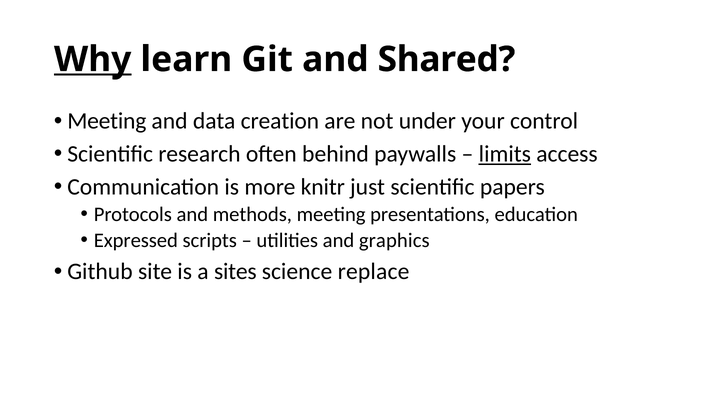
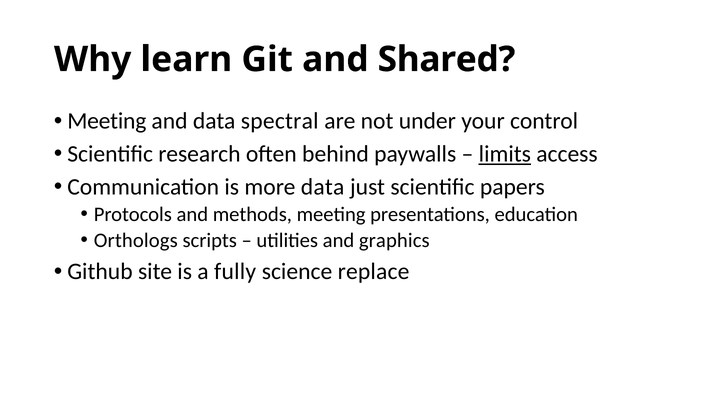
Why underline: present -> none (93, 59)
creation: creation -> spectral (280, 121)
more knitr: knitr -> data (323, 187)
Expressed: Expressed -> Orthologs (136, 241)
sites: sites -> fully (235, 272)
